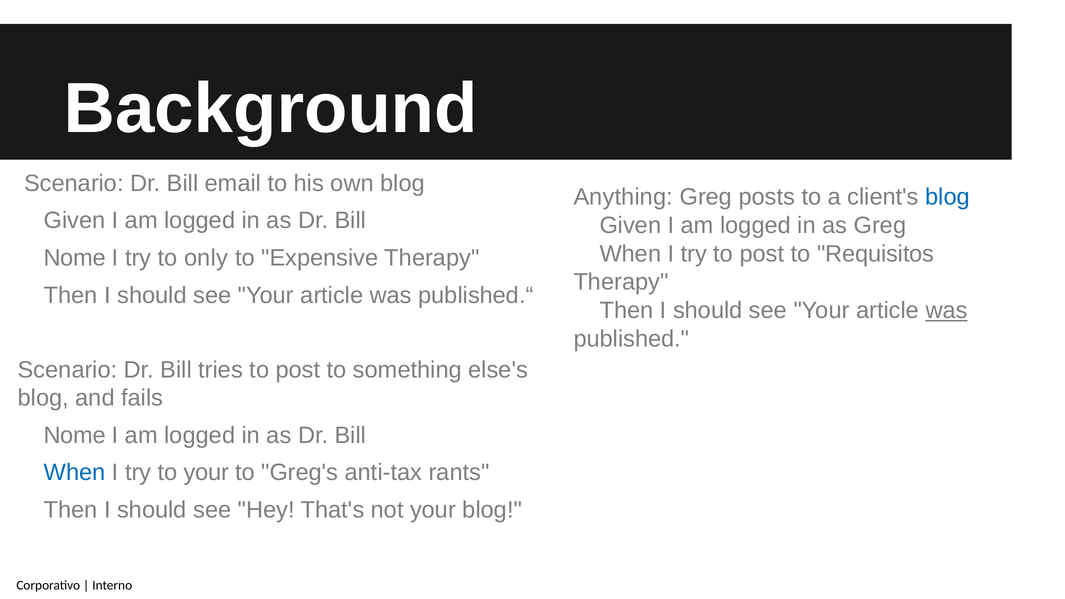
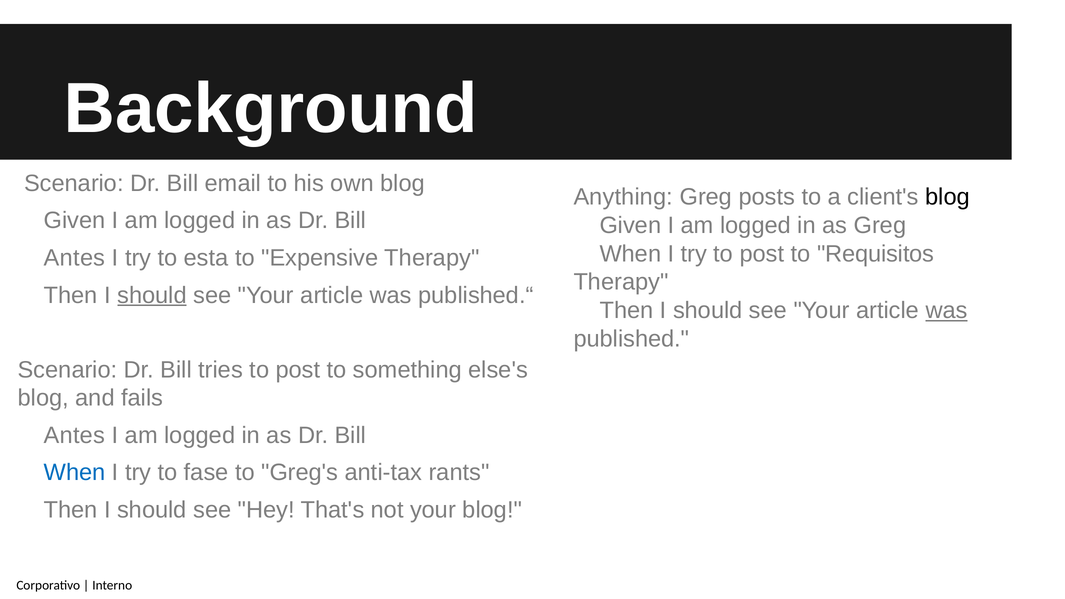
blog colour: blue -> black (947, 197)
Nome: Nome -> Antes (75, 258)
only: only -> esta (206, 258)
should underline: none -> present (152, 295)
Nome: Nome -> Antes (75, 435)
to your: your -> fase (206, 473)
